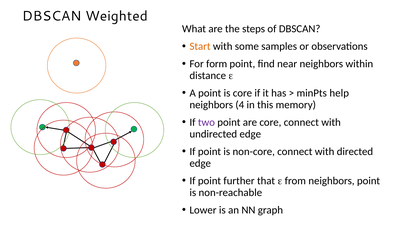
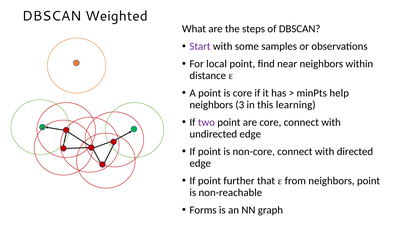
Start colour: orange -> purple (200, 46)
form: form -> local (217, 64)
4: 4 -> 3 (240, 105)
memory: memory -> learning (296, 105)
Lower: Lower -> Forms (203, 209)
